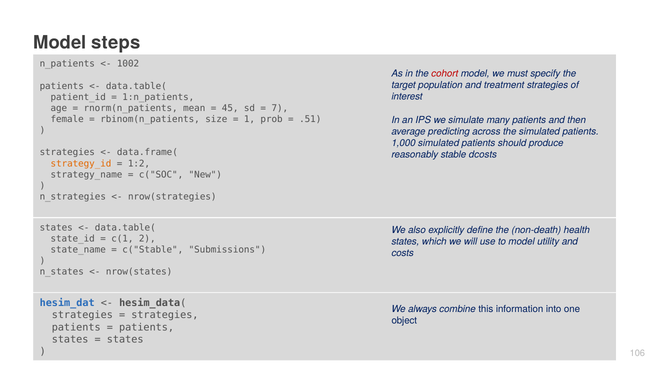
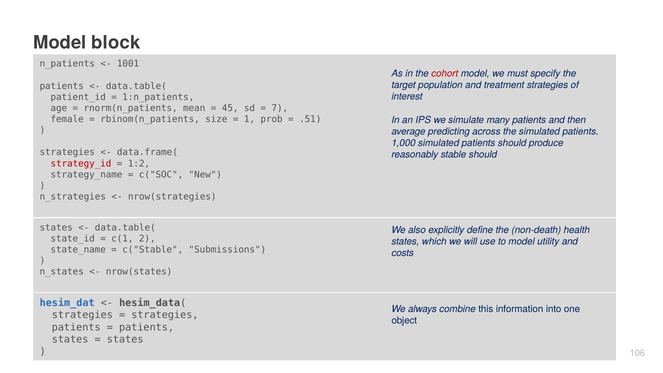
steps: steps -> block (116, 43)
1002: 1002 -> 1001 (128, 64)
stable dcosts: dcosts -> should (483, 155)
strategy_id colour: orange -> red (81, 163)
